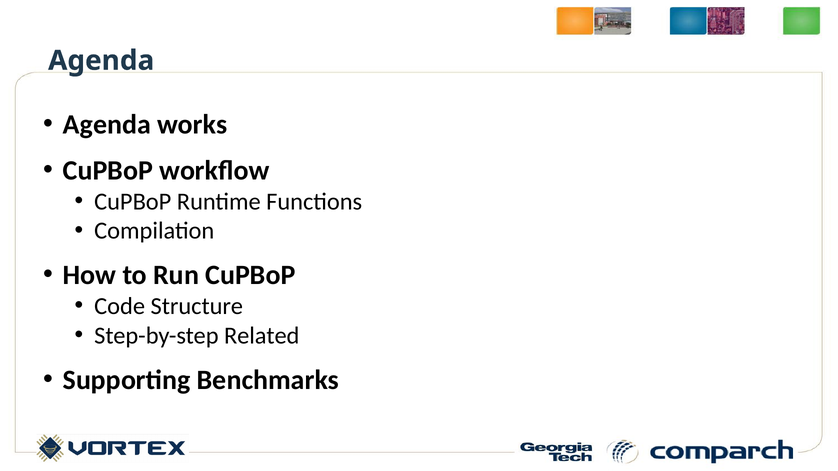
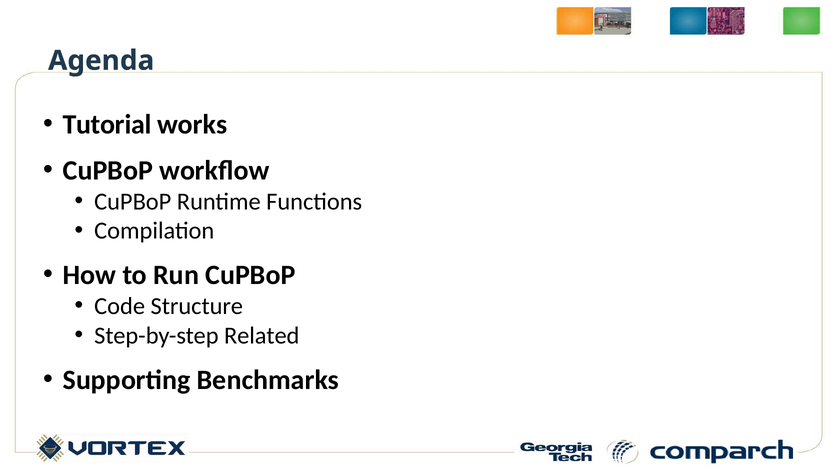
Agenda: Agenda -> Tutorial (107, 124)
